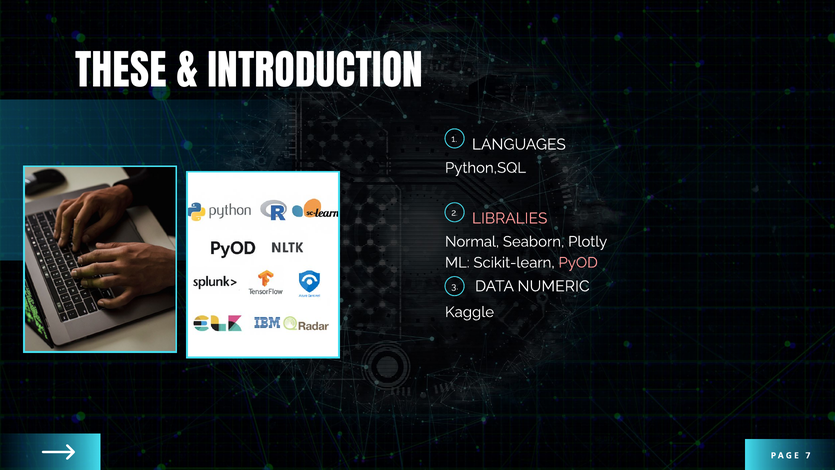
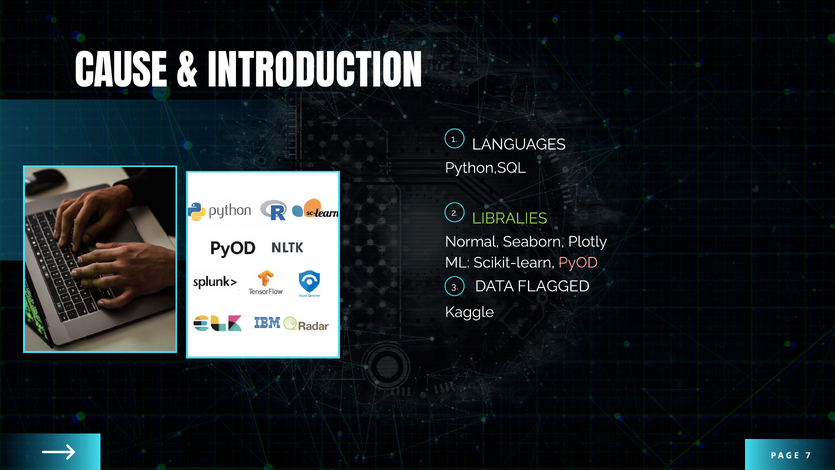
THESE: THESE -> CAUSE (121, 73)
LIBRALIES colour: pink -> light green (510, 218)
NUMERIC: NUMERIC -> FLAGGED (554, 286)
